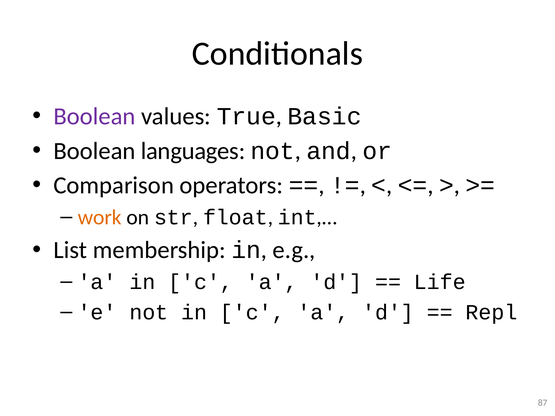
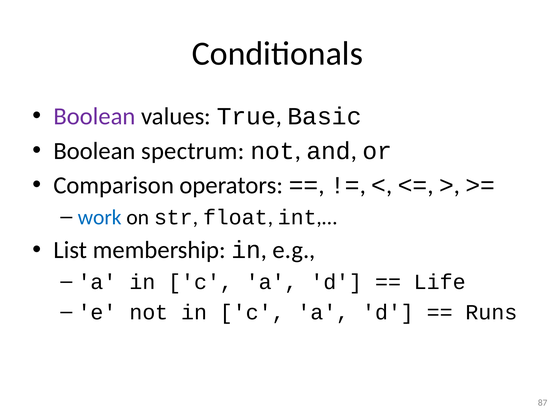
languages: languages -> spectrum (193, 151)
work colour: orange -> blue (100, 217)
Repl: Repl -> Runs (491, 312)
